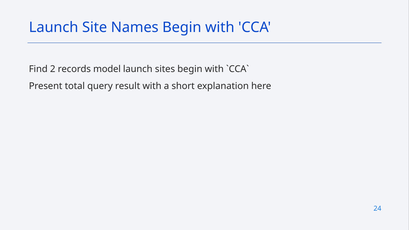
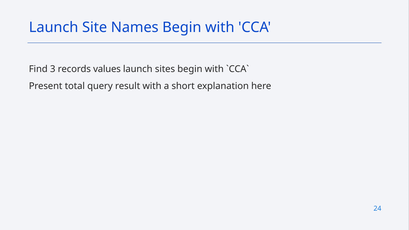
2: 2 -> 3 (53, 69)
model: model -> values (107, 69)
